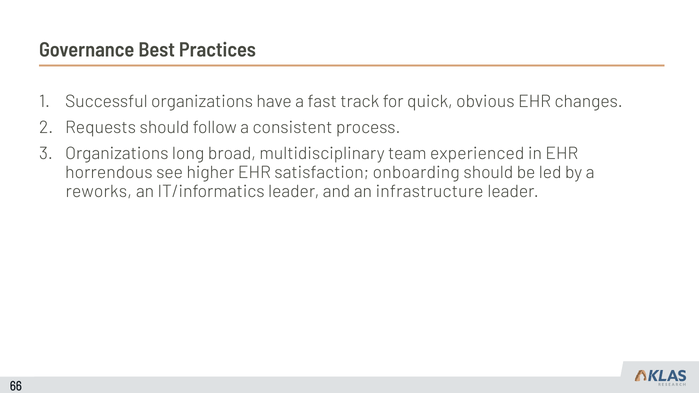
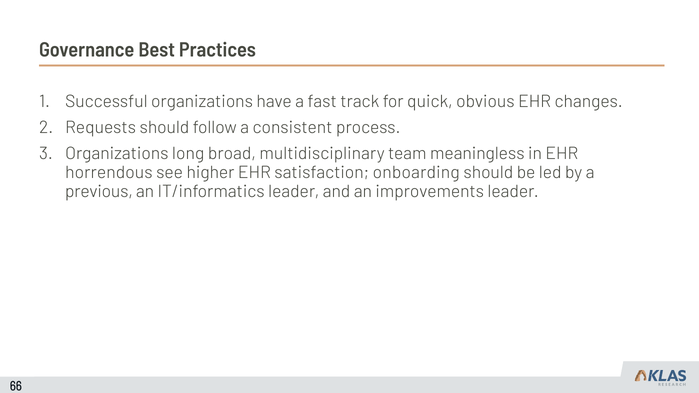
experienced: experienced -> meaningless (477, 154)
reworks: reworks -> previous (99, 191)
infrastructure: infrastructure -> improvements (430, 191)
